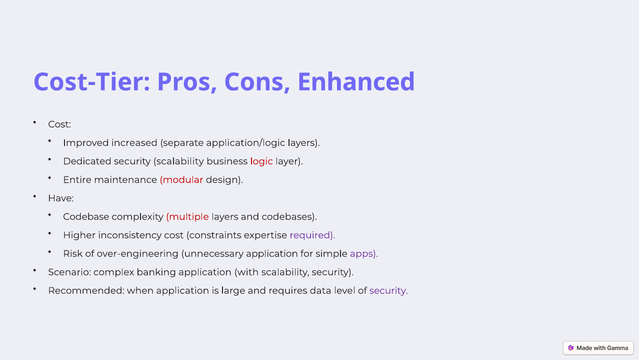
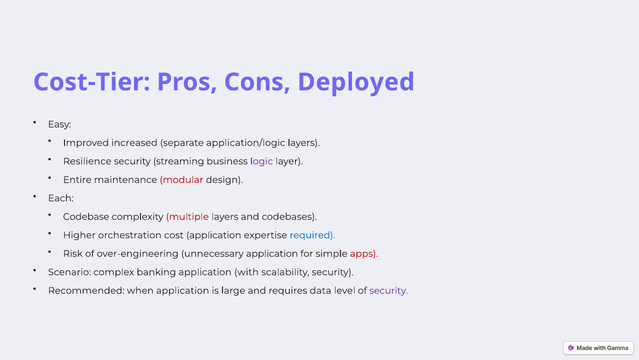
Enhanced: Enhanced -> Deployed (356, 82)
Cost: Cost -> Easy (60, 124)
Dedicated: Dedicated -> Resilience (87, 161)
security scalability: scalability -> streaming (179, 161)
logic colour: red -> purple (262, 161)
Have: Have -> Each (61, 198)
inconsistency: inconsistency -> orchestration (130, 235)
cost constraints: constraints -> application (214, 235)
required colour: purple -> blue (312, 235)
apps colour: purple -> red (364, 253)
